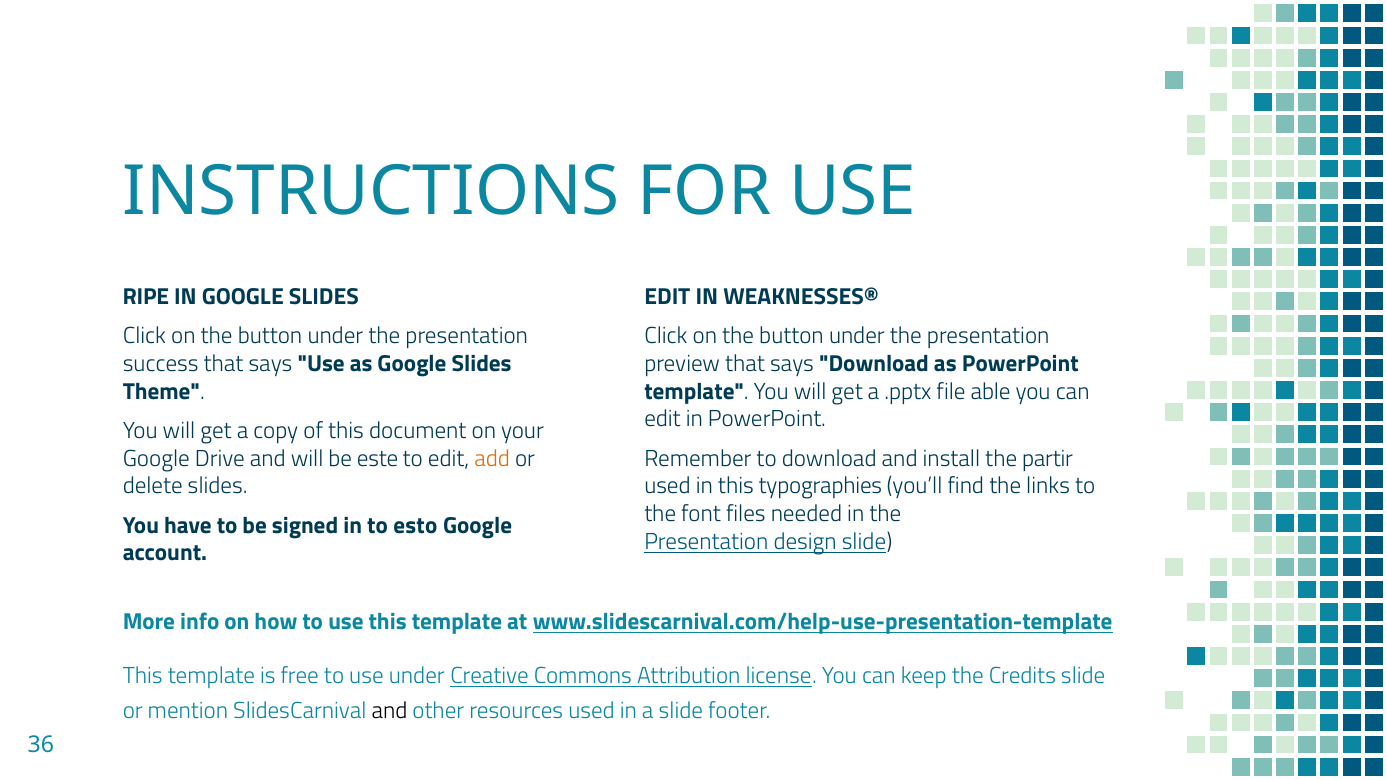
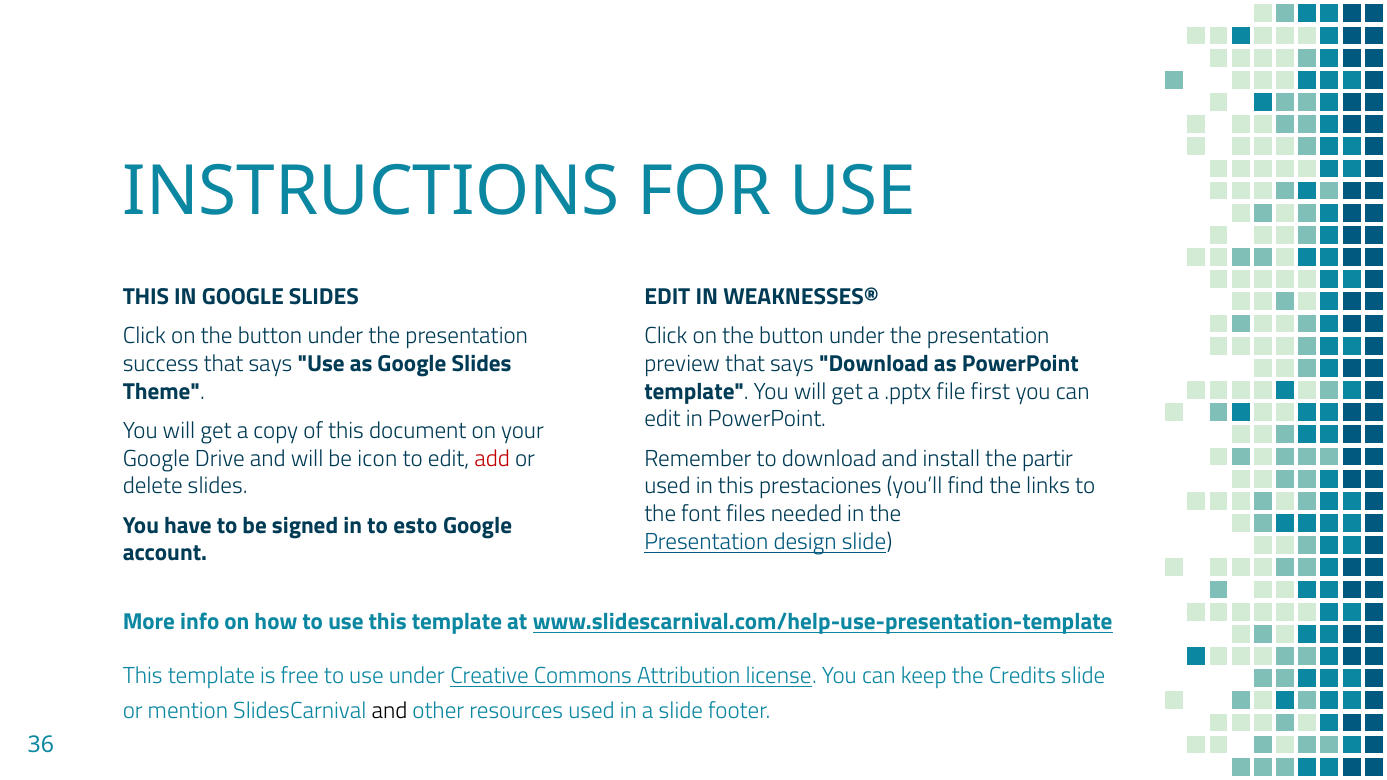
RIPE: RIPE -> THIS (146, 297)
able: able -> first (990, 391)
este: este -> icon (377, 459)
add colour: orange -> red (492, 459)
typographies: typographies -> prestaciones (820, 486)
